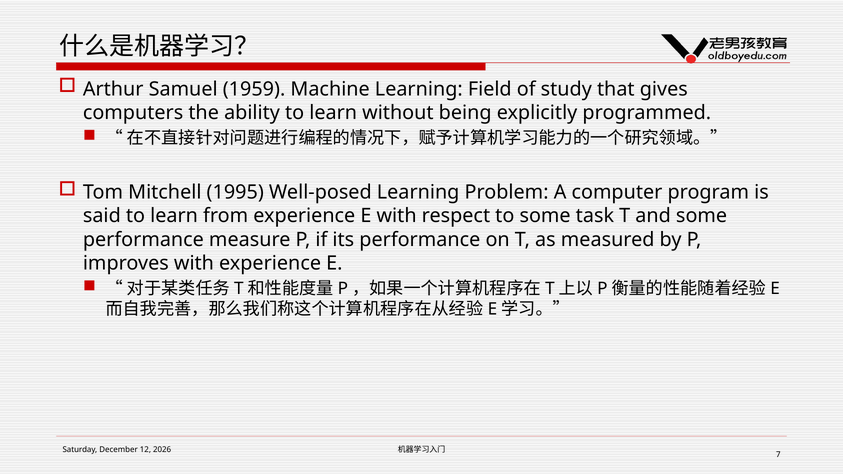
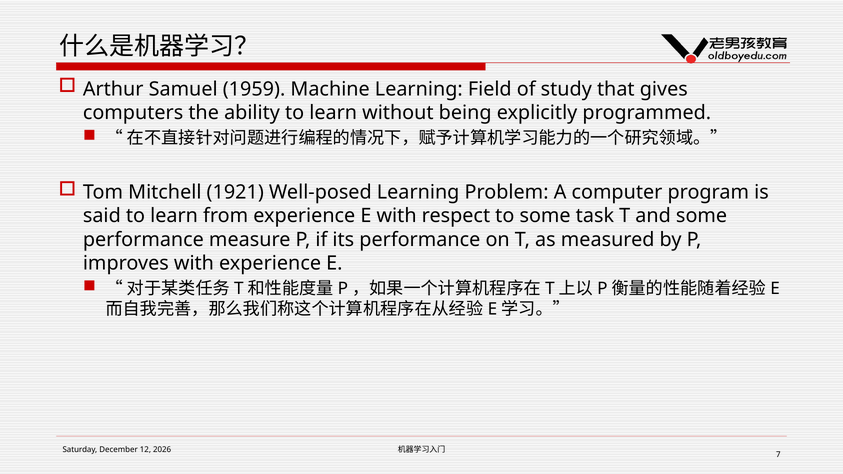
1995: 1995 -> 1921 (235, 192)
